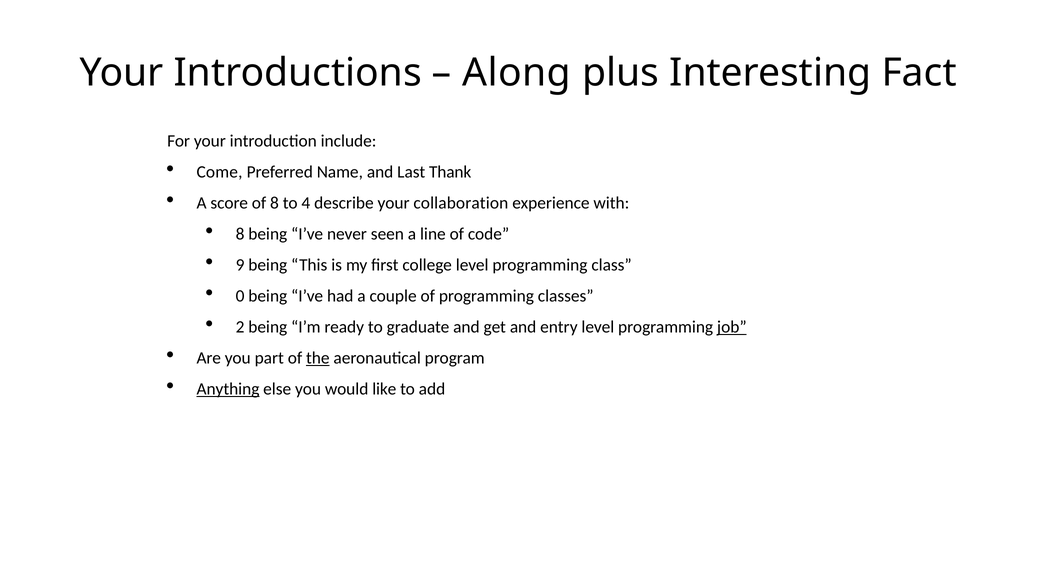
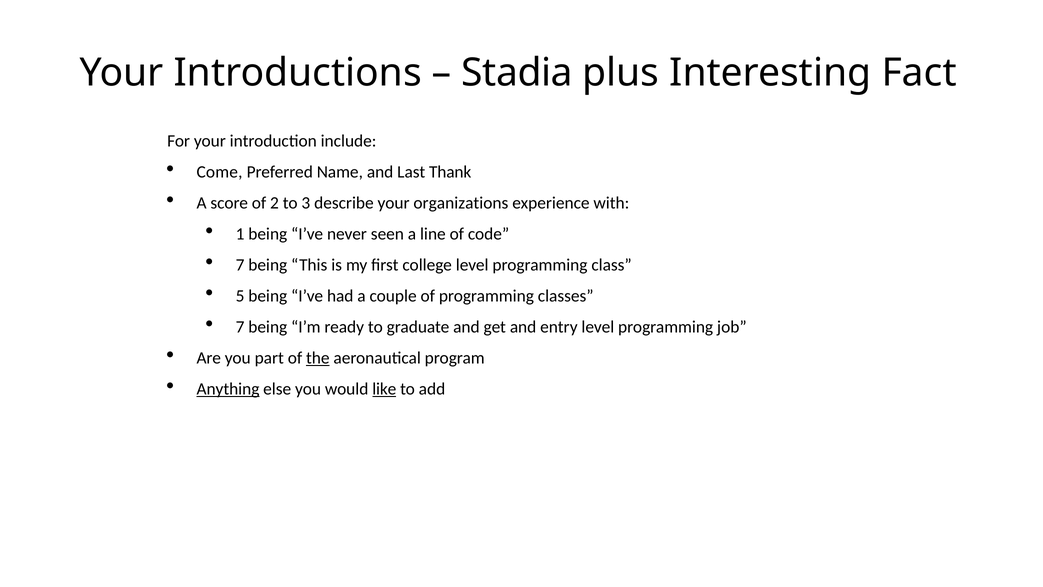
Along: Along -> Stadia (517, 73)
of 8: 8 -> 2 (274, 203)
4: 4 -> 3 (306, 203)
collaboration: collaboration -> organizations (461, 203)
8: 8 -> 1 (240, 234)
9: 9 -> 7 (240, 265)
0: 0 -> 5 (240, 296)
2: 2 -> 7 (240, 327)
job underline: present -> none (732, 327)
like underline: none -> present (384, 389)
